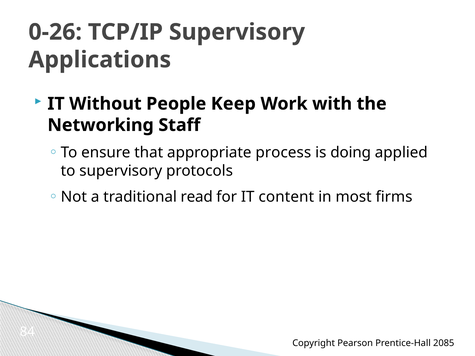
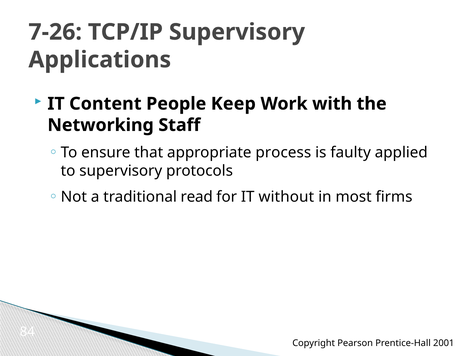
0-26: 0-26 -> 7-26 (55, 32)
Without: Without -> Content (105, 104)
doing: doing -> faulty (351, 153)
content: content -> without (286, 197)
2085: 2085 -> 2001 (444, 343)
